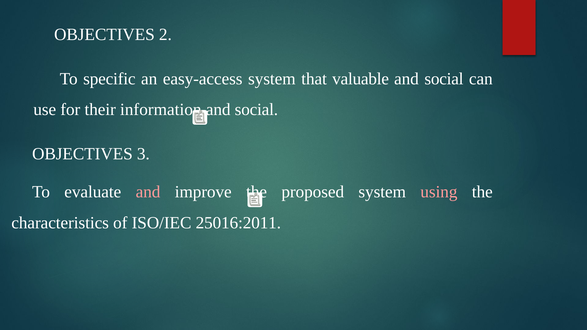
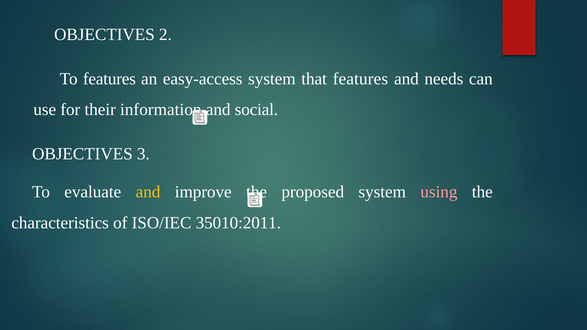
To specific: specific -> features (109, 79)
that valuable: valuable -> features (360, 79)
social: social -> needs (444, 79)
and colour: pink -> yellow (148, 192)
25016:2011: 25016:2011 -> 35010:2011 (238, 223)
